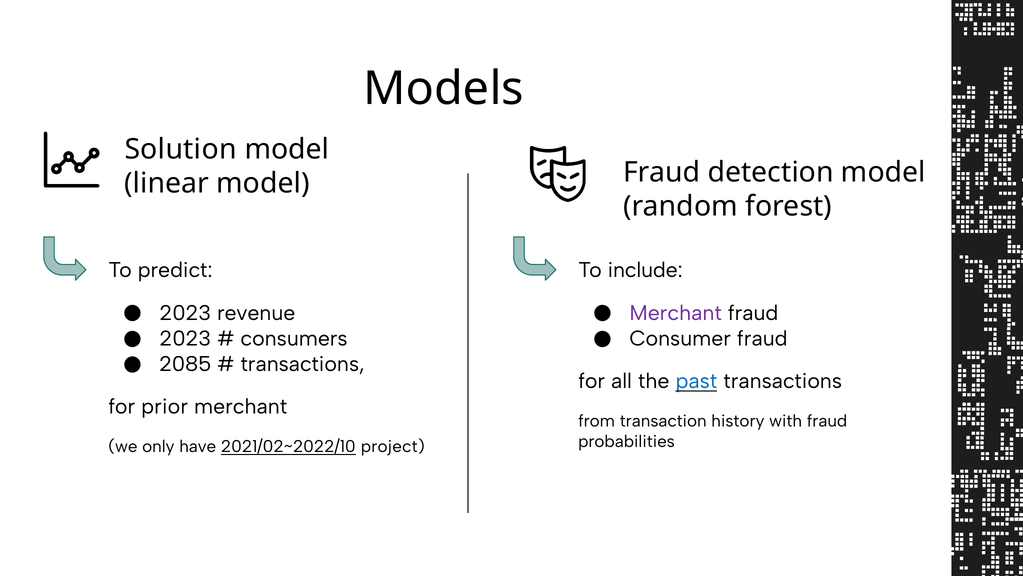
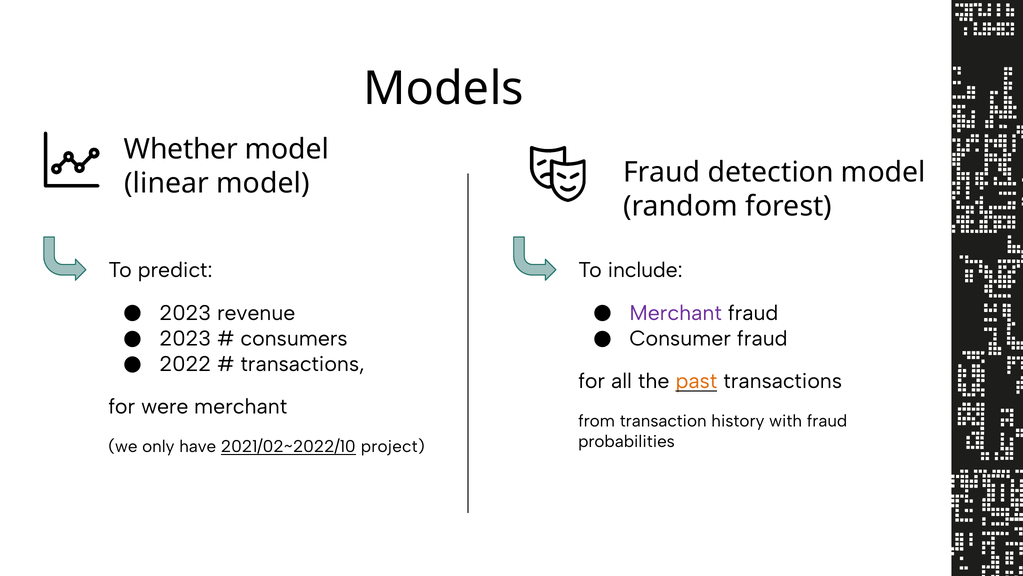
Solution: Solution -> Whether (181, 149)
2085: 2085 -> 2022 (185, 364)
past colour: blue -> orange (696, 381)
prior: prior -> were (165, 406)
